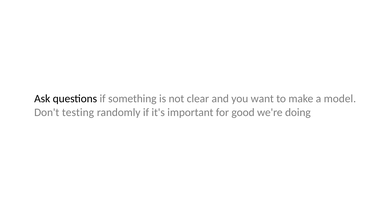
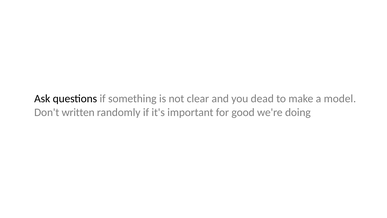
want: want -> dead (262, 99)
testing: testing -> written (78, 112)
